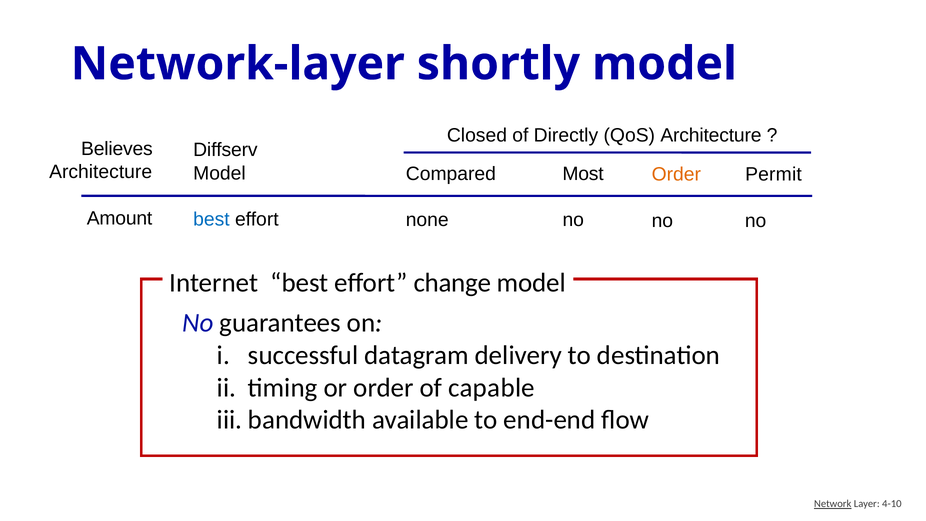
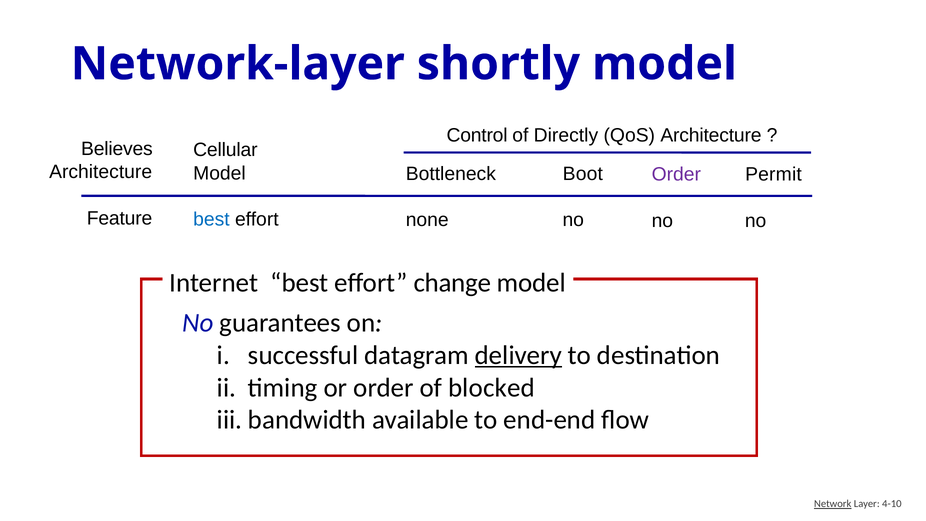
Closed: Closed -> Control (477, 135)
Diffserv: Diffserv -> Cellular (225, 150)
Compared: Compared -> Bottleneck (451, 174)
Most: Most -> Boot (583, 174)
Order colour: orange -> purple (676, 174)
Amount: Amount -> Feature (120, 218)
delivery underline: none -> present (518, 355)
capable: capable -> blocked (492, 387)
